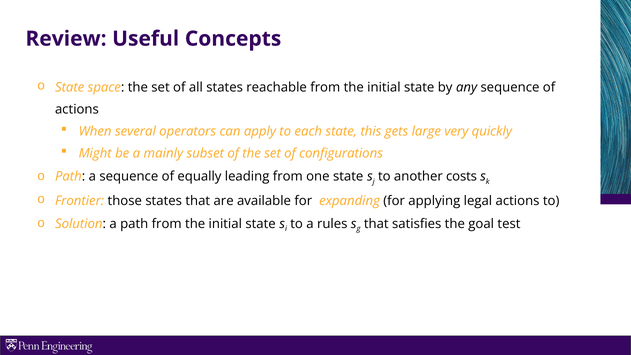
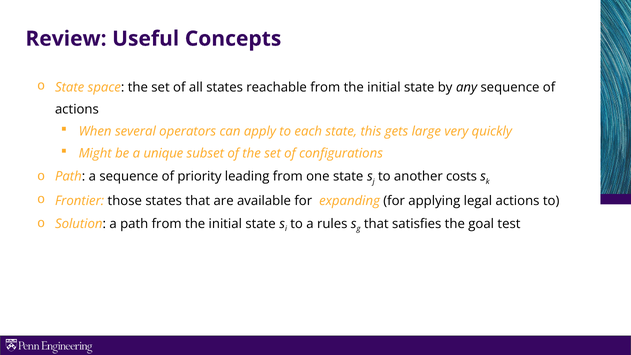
mainly: mainly -> unique (163, 154)
equally: equally -> priority (199, 176)
